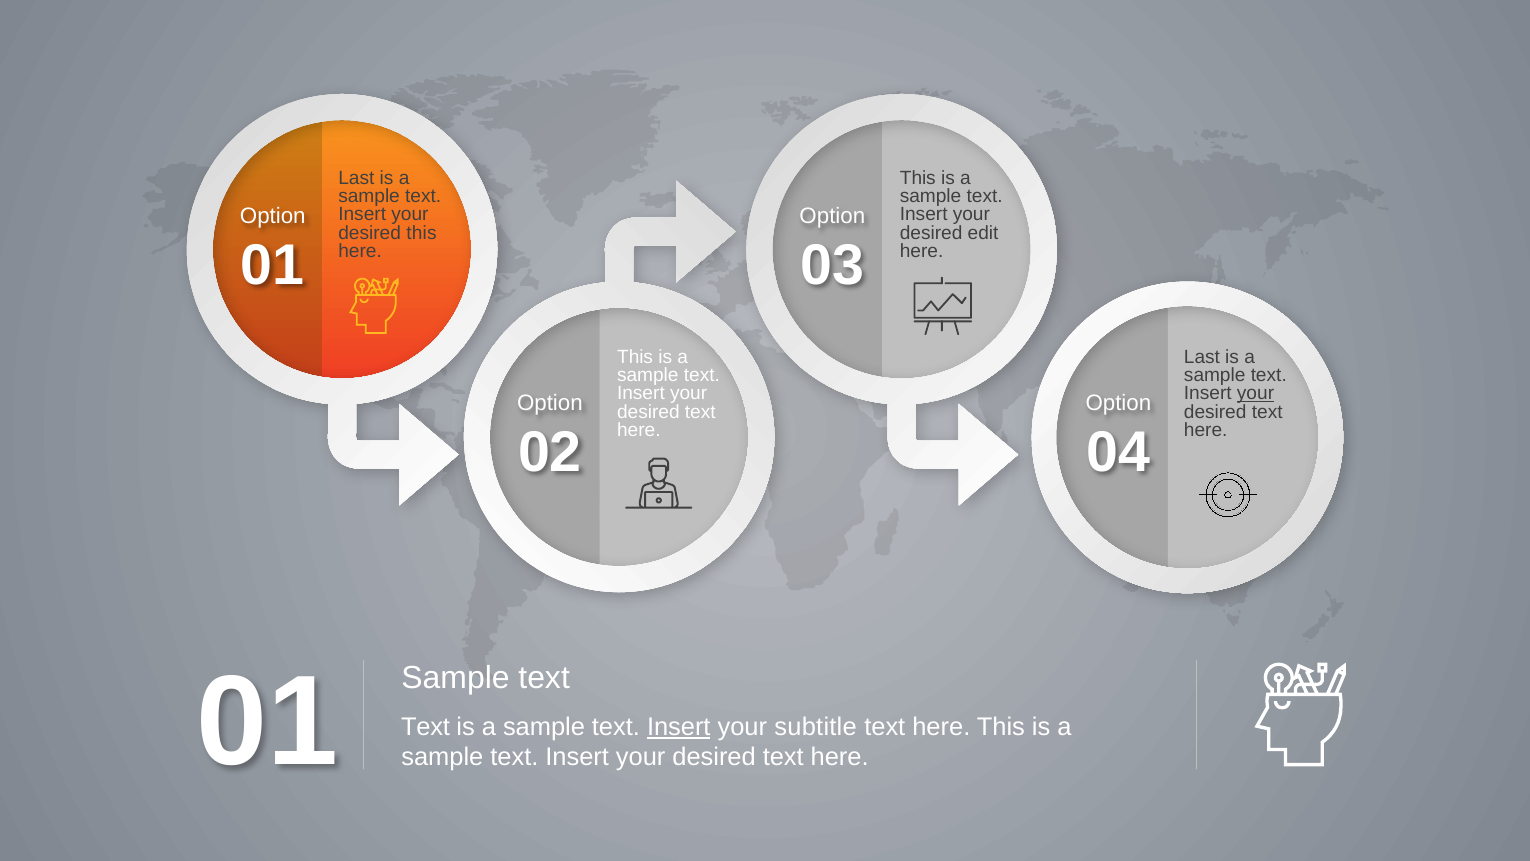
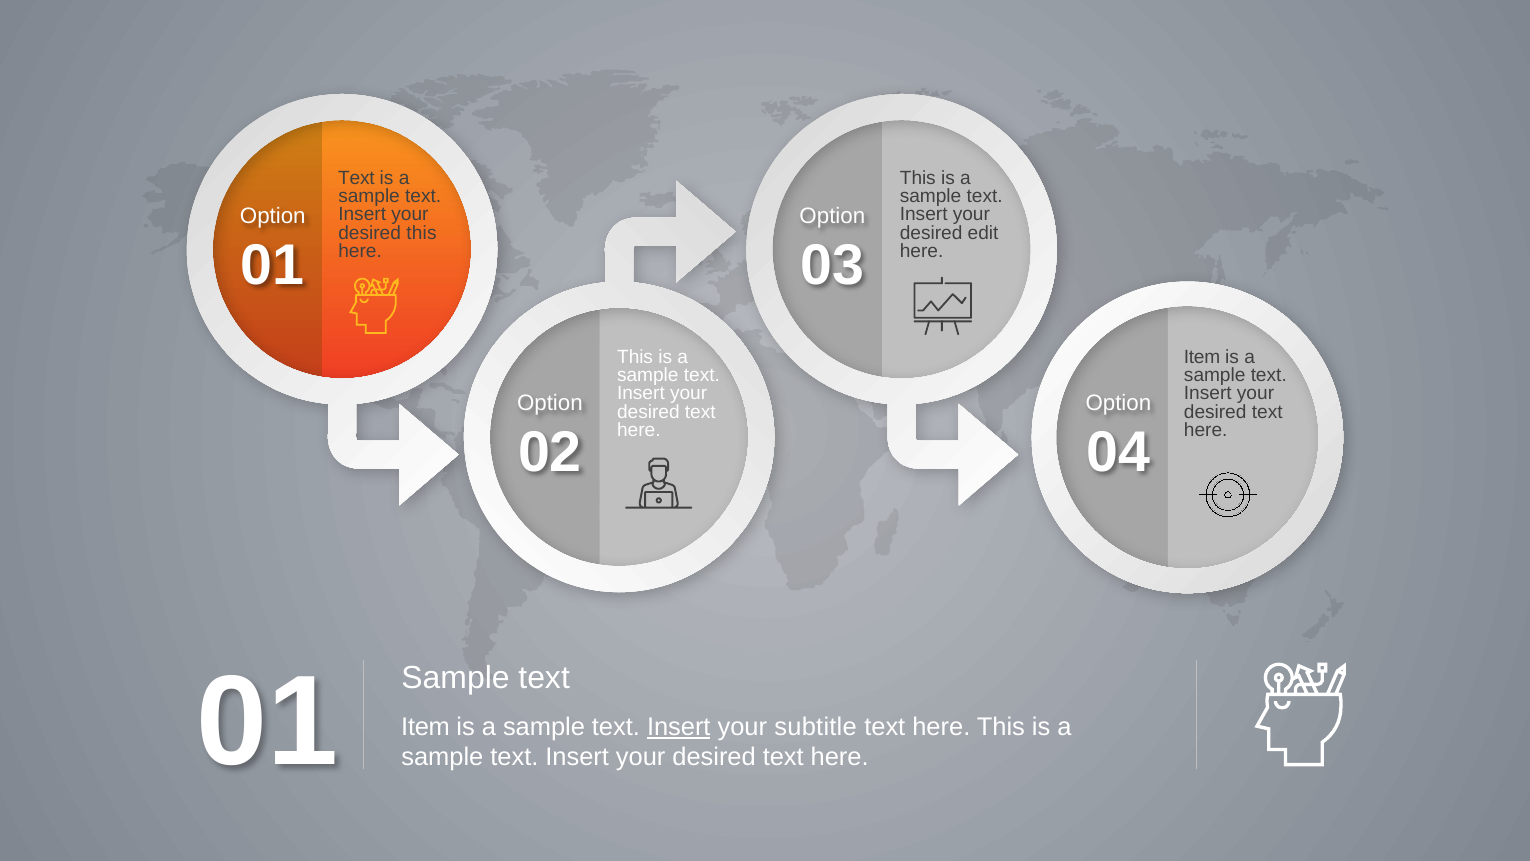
Last: Last -> Text (356, 178)
Last: Last -> Item (1202, 357)
your underline: present -> none (1256, 393)
01 Text: Text -> Item (426, 727)
